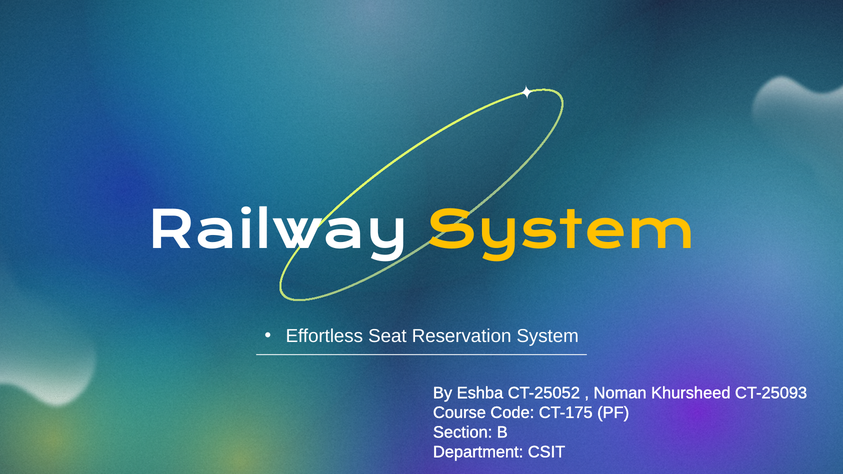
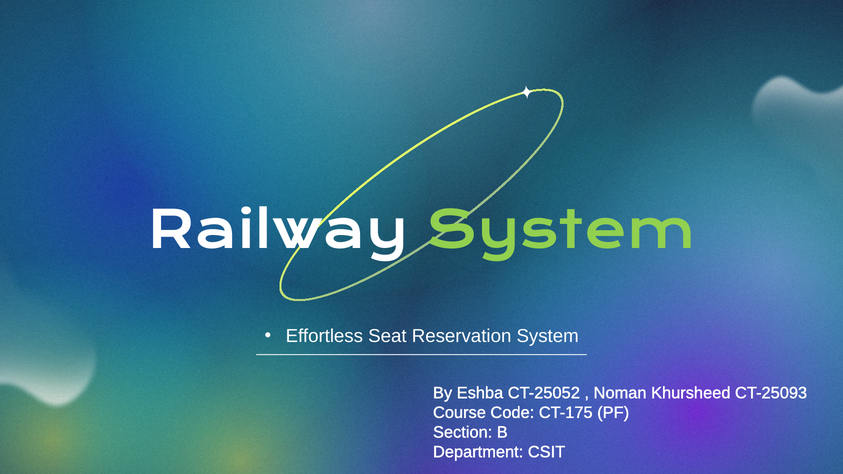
System colour: yellow -> light green (561, 231)
